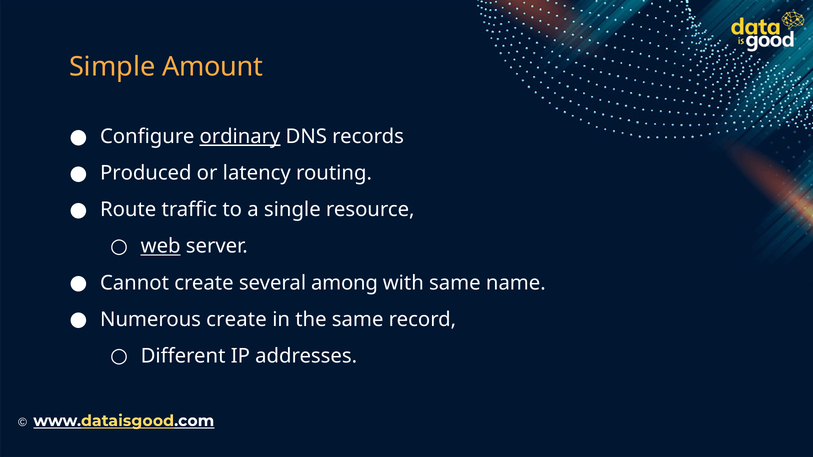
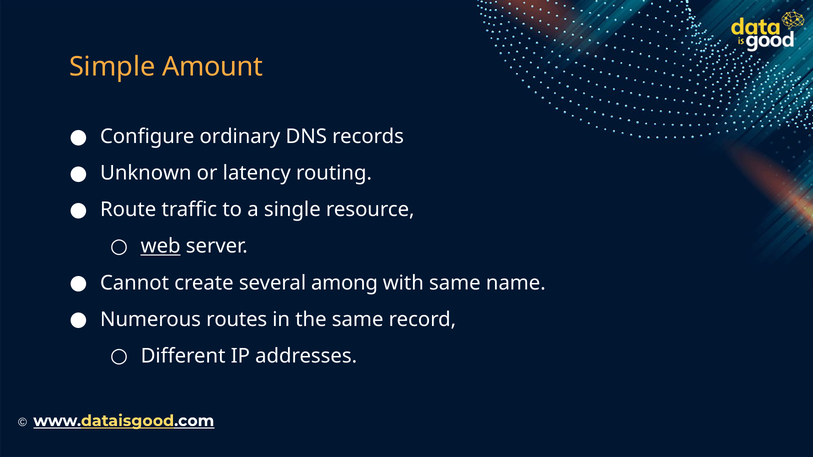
ordinary underline: present -> none (240, 137)
Produced: Produced -> Unknown (146, 173)
Numerous create: create -> routes (237, 320)
